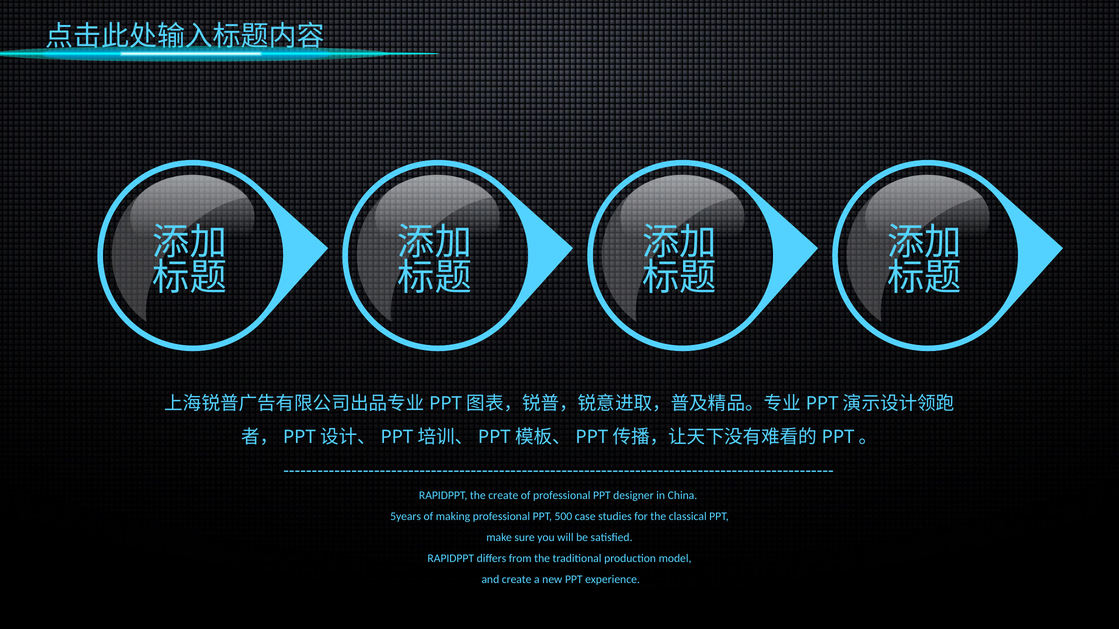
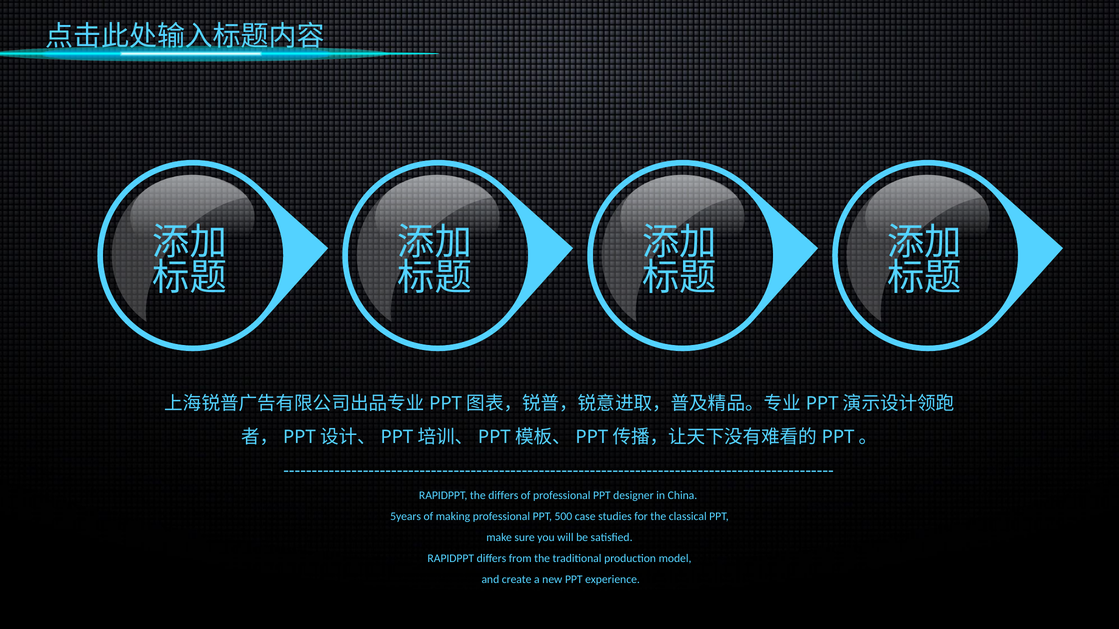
the create: create -> differs (503, 496)
